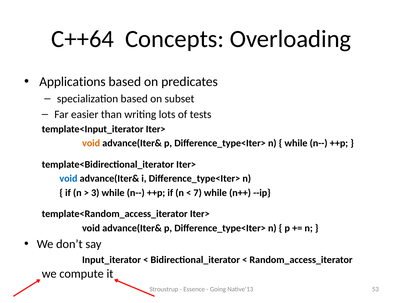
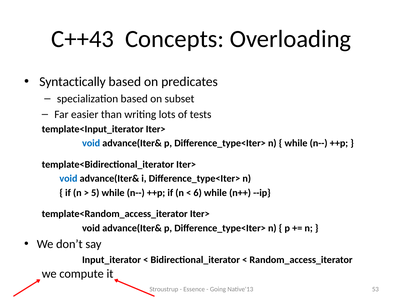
C++64: C++64 -> C++43 (83, 39)
Applications: Applications -> Syntactically (72, 82)
void colour: orange -> blue (91, 143)
3: 3 -> 5 (95, 192)
7: 7 -> 6 (198, 192)
